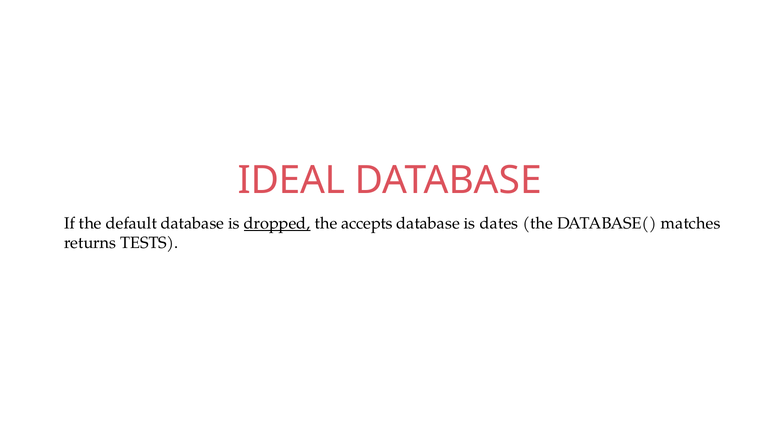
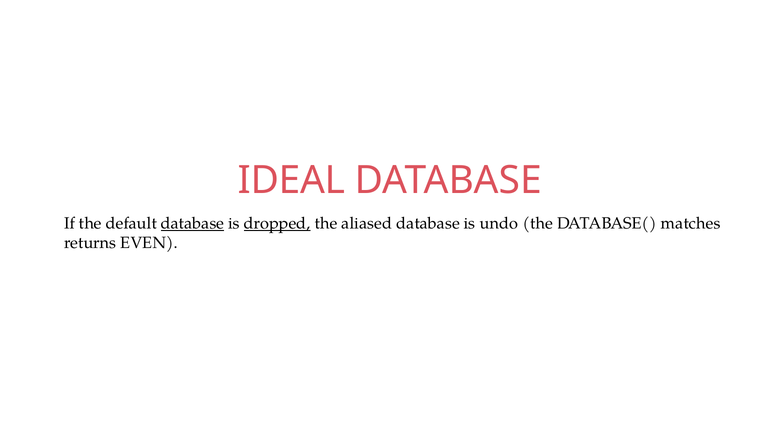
database underline: none -> present (193, 223)
accepts: accepts -> aliased (367, 223)
dates: dates -> undo (499, 223)
TESTS: TESTS -> EVEN (149, 243)
